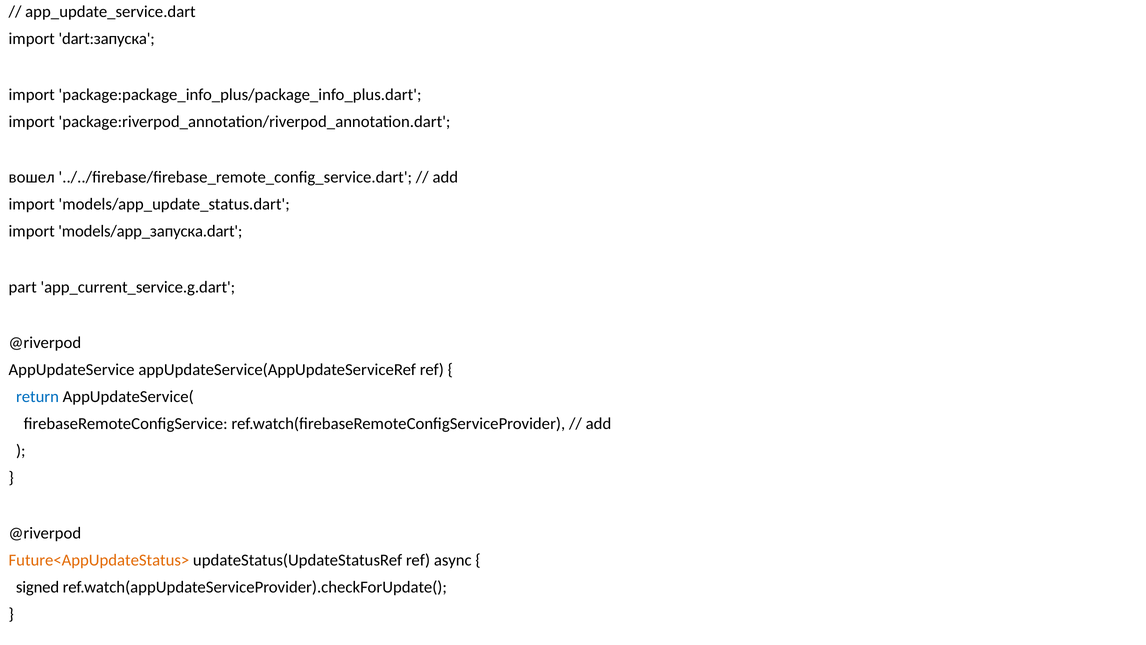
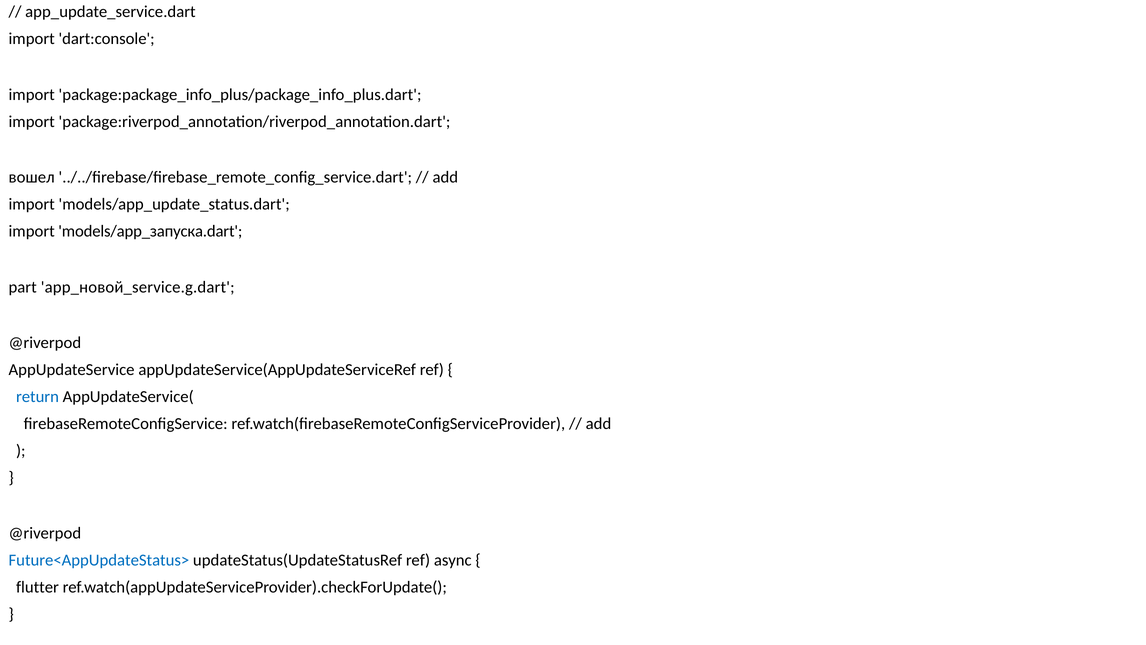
dart:запуска: dart:запуска -> dart:console (107, 39)
app_current_service.g.dart: app_current_service.g.dart -> app_новой_service.g.dart (138, 287)
Future<AppUpdateStatus> colour: orange -> blue (99, 560)
signed: signed -> flutter (37, 587)
